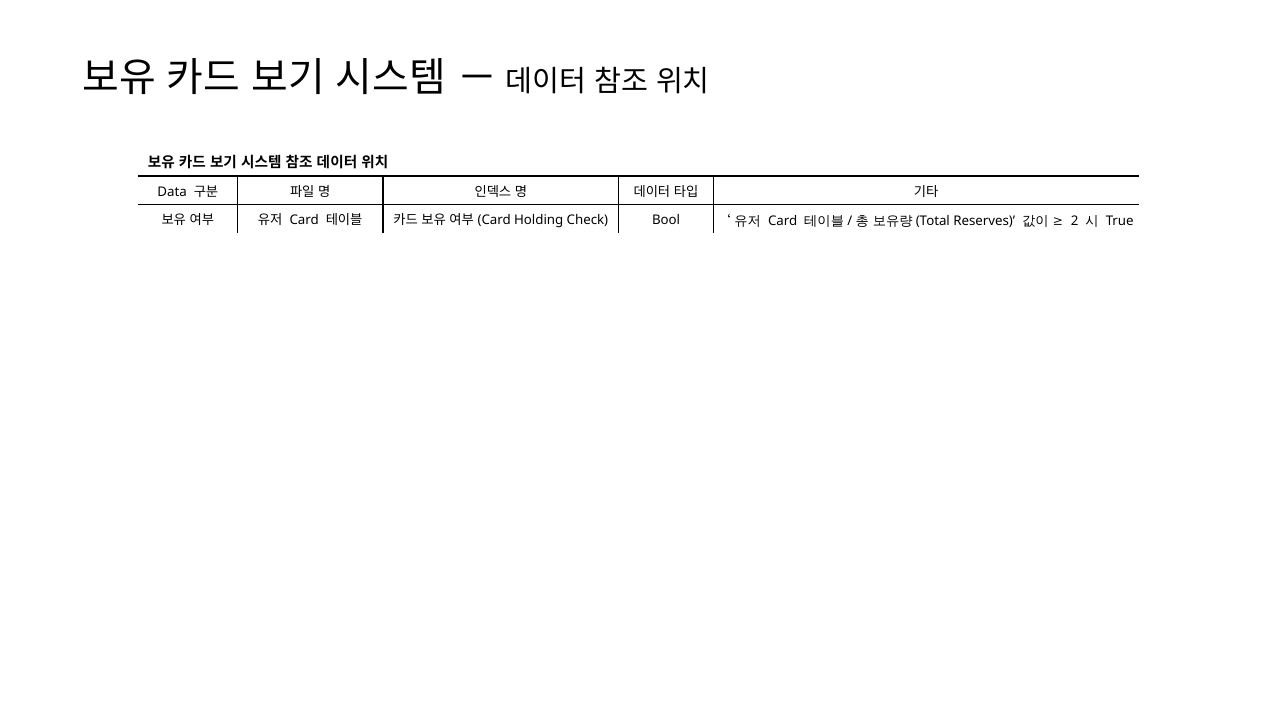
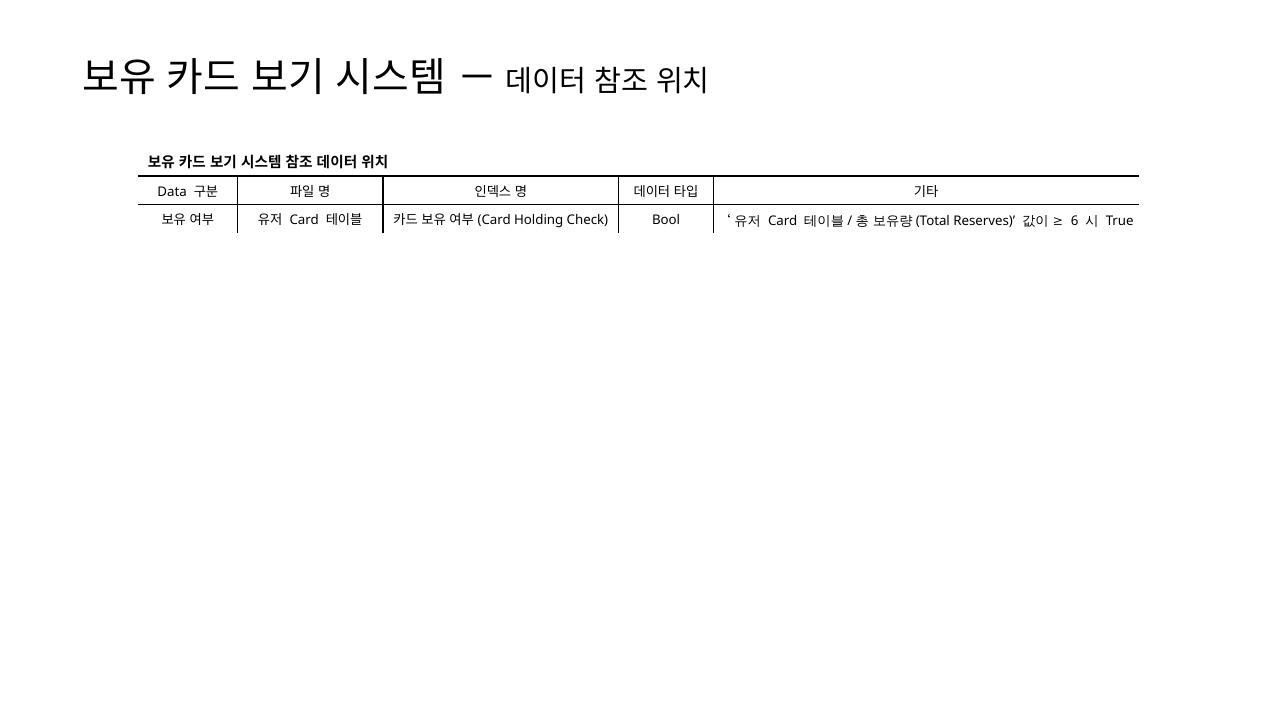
2: 2 -> 6 (1075, 221)
